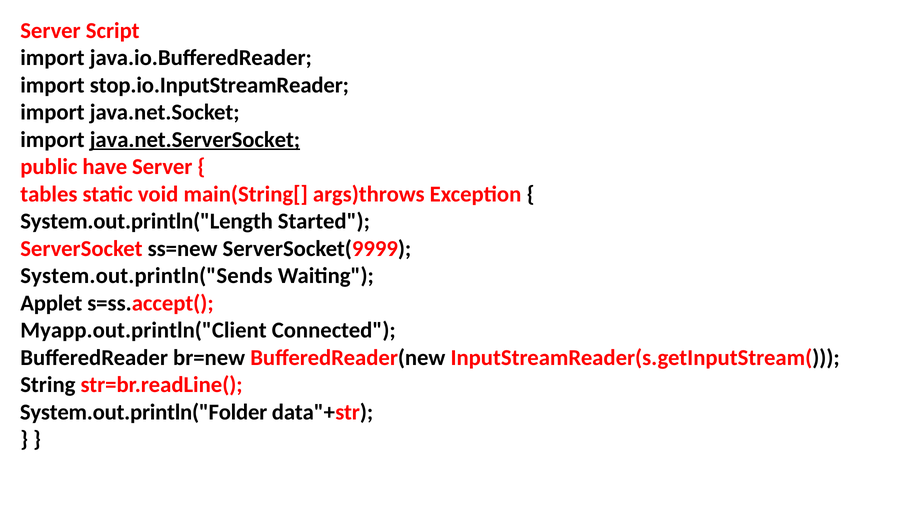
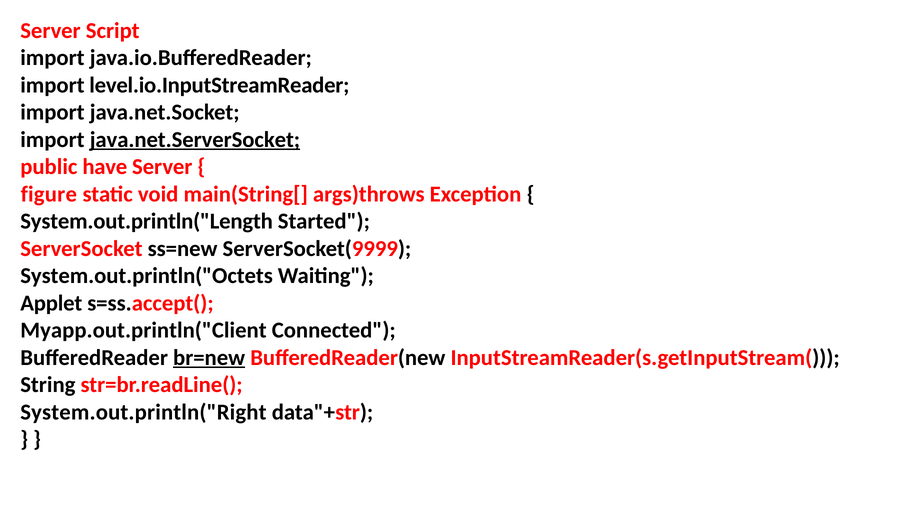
stop.io.InputStreamReader: stop.io.InputStreamReader -> level.io.InputStreamReader (219, 85)
tables: tables -> figure (49, 194)
System.out.println("Sends: System.out.println("Sends -> System.out.println("Octets (147, 276)
br=new underline: none -> present (209, 357)
System.out.println("Folder: System.out.println("Folder -> System.out.println("Right (143, 412)
